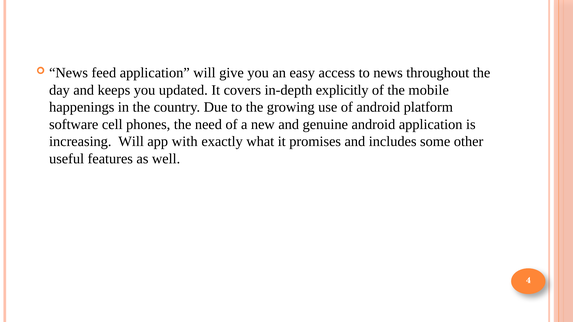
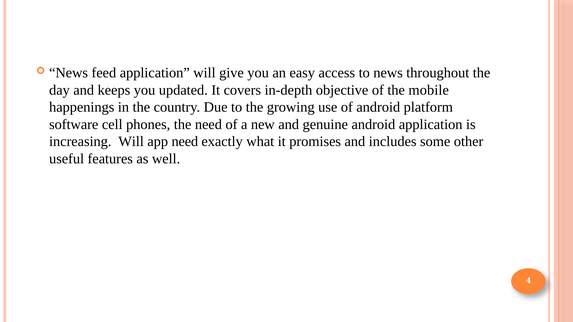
explicitly: explicitly -> objective (342, 90)
app with: with -> need (185, 142)
